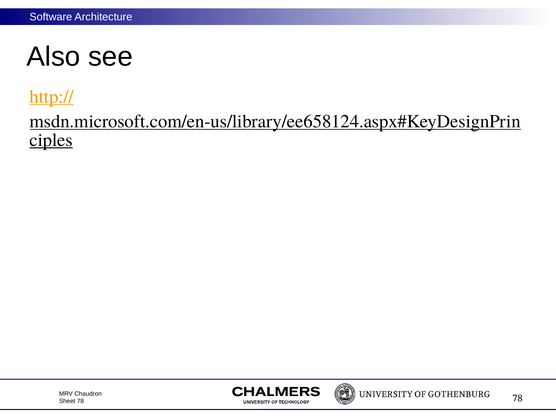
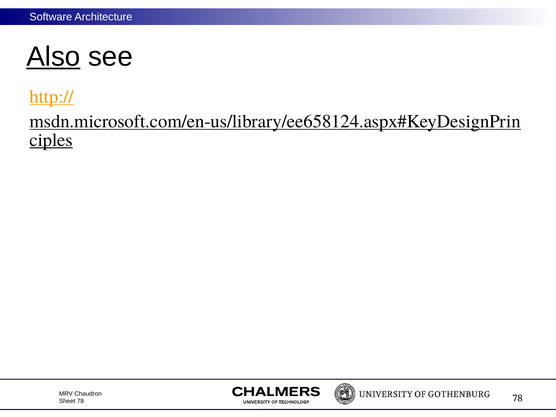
Also underline: none -> present (53, 57)
